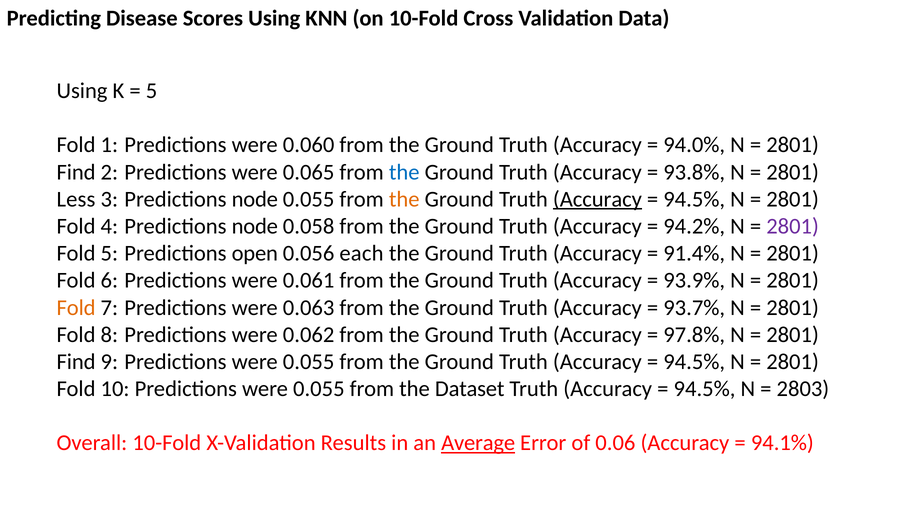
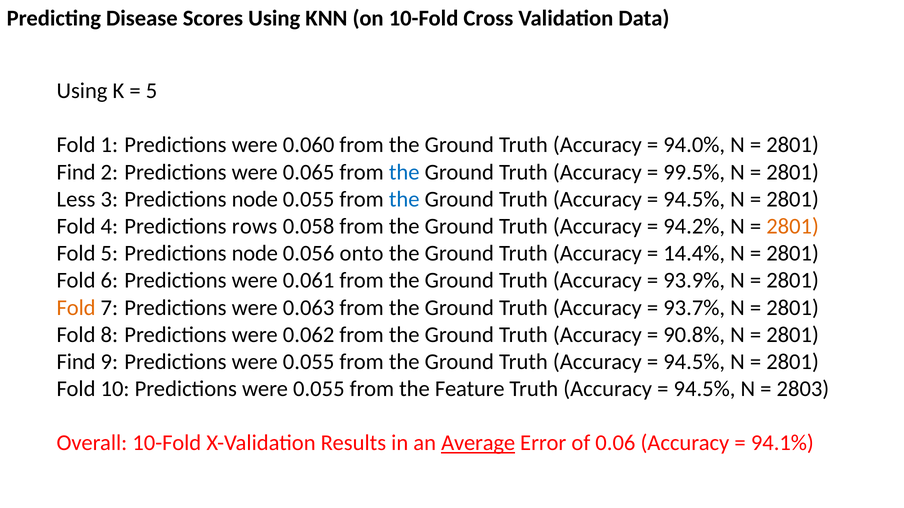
93.8%: 93.8% -> 99.5% (694, 172)
the colour: orange -> blue (404, 199)
Accuracy underline: present -> none (597, 199)
4 Predictions node: node -> rows (255, 227)
2801 colour: purple -> orange (793, 227)
5 Predictions open: open -> node (255, 254)
each: each -> onto (361, 254)
91.4%: 91.4% -> 14.4% (694, 254)
97.8%: 97.8% -> 90.8% (694, 335)
Dataset: Dataset -> Feature (470, 389)
